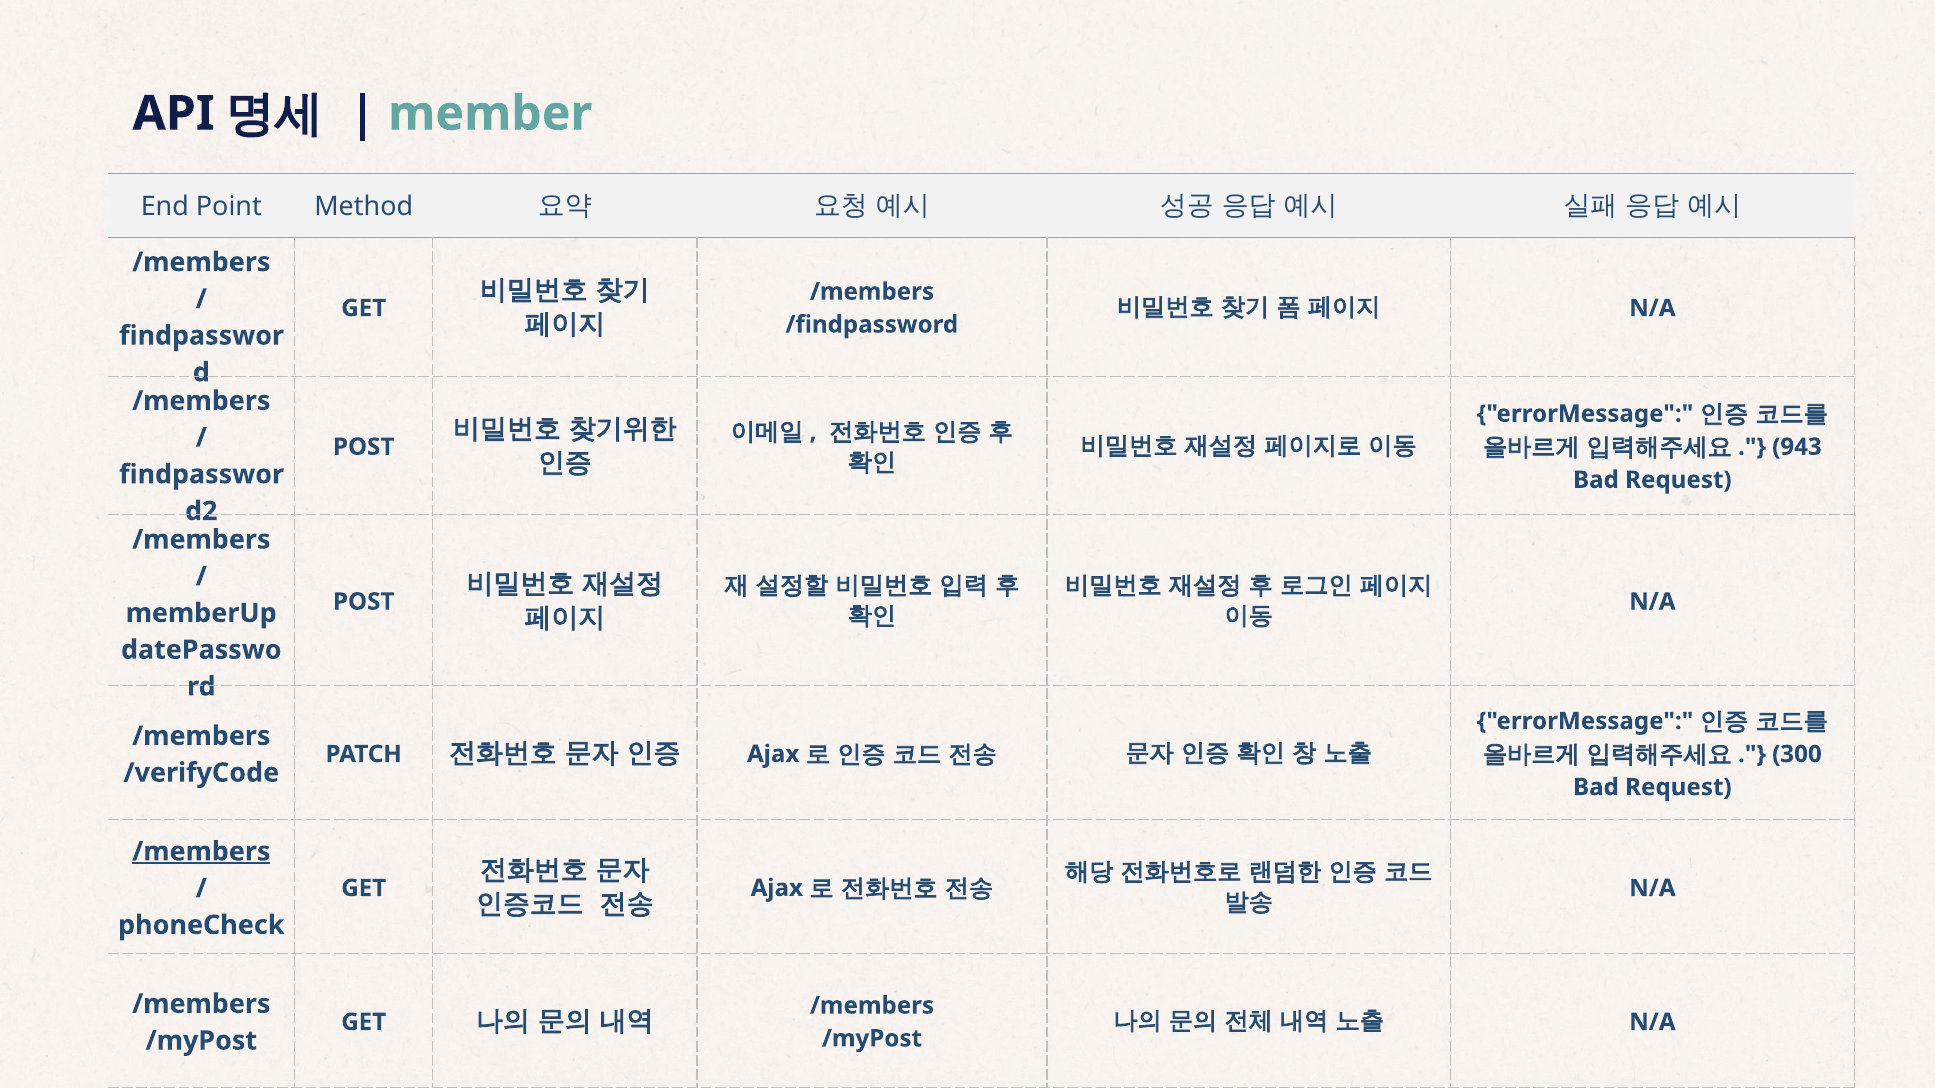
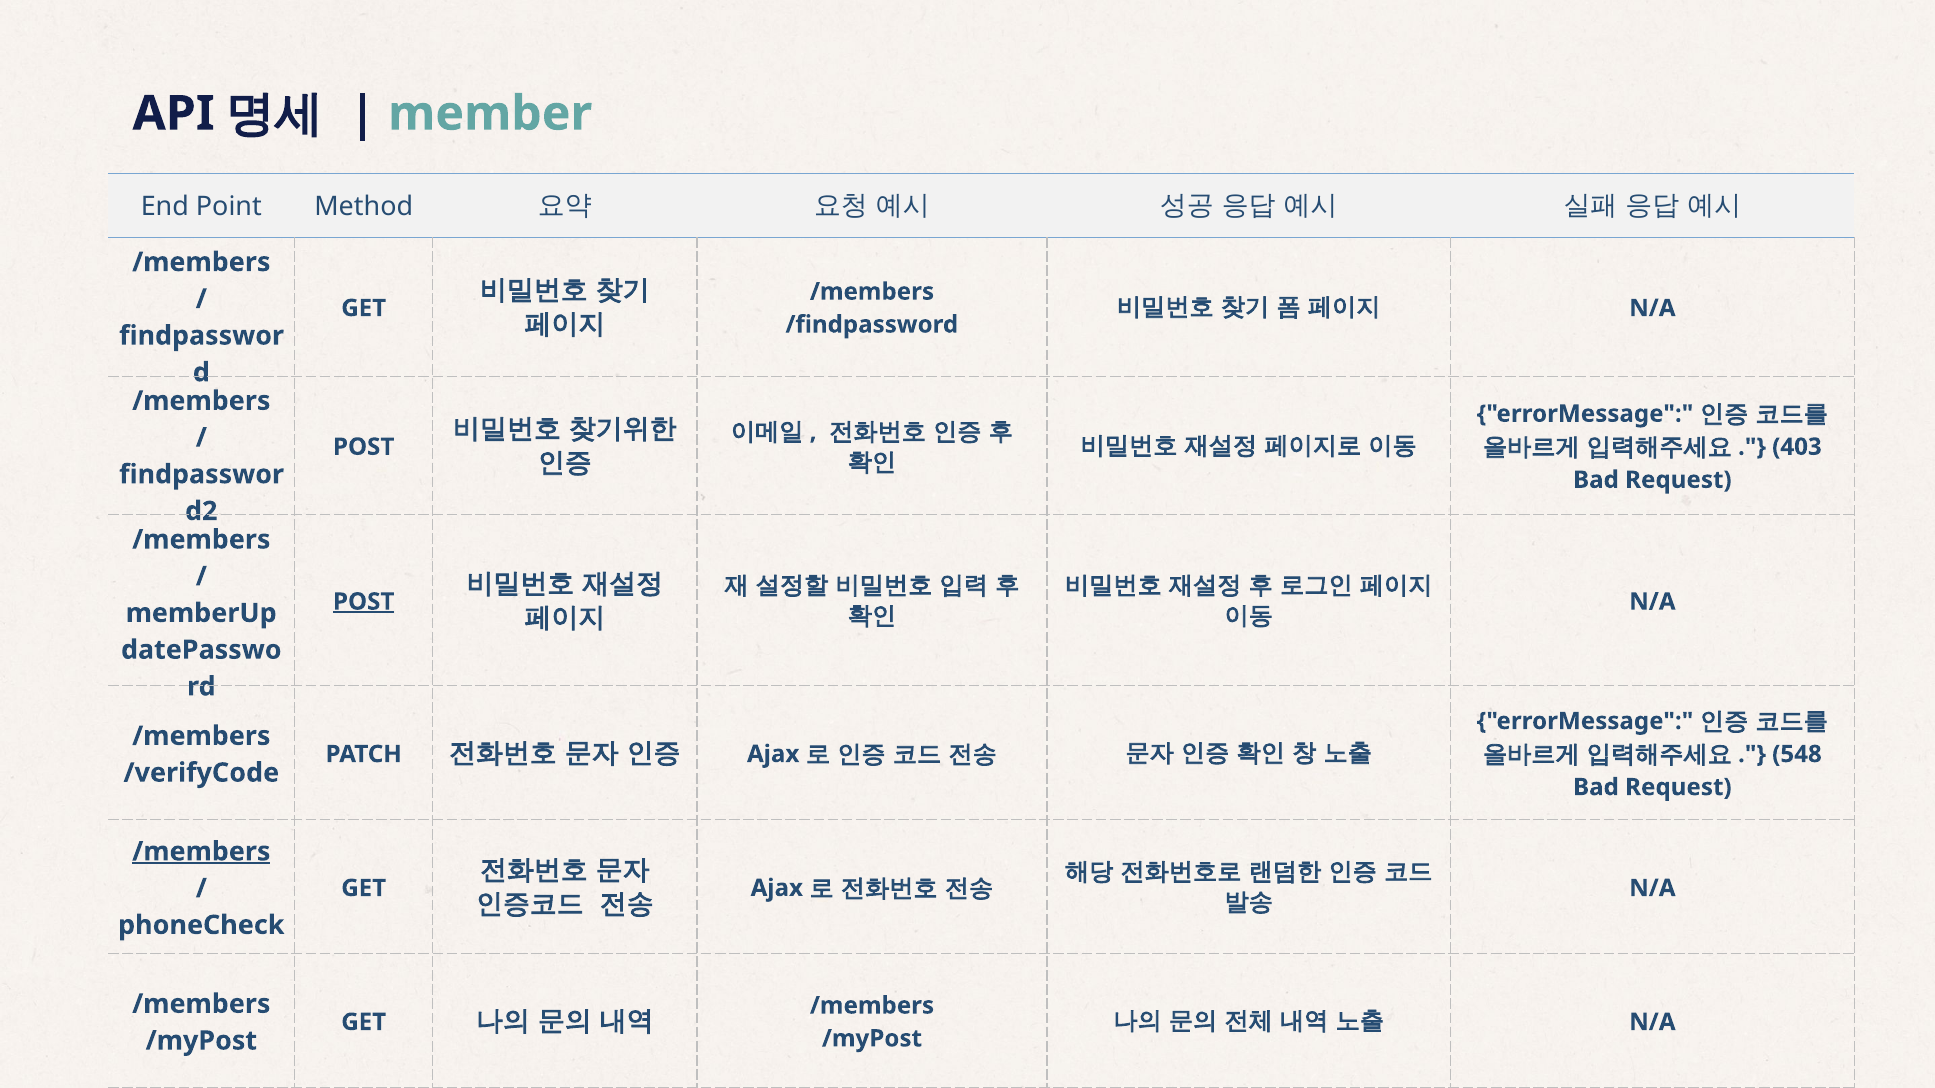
943: 943 -> 403 (1797, 447)
POST underline: none -> present (364, 602)
300: 300 -> 548 (1797, 754)
